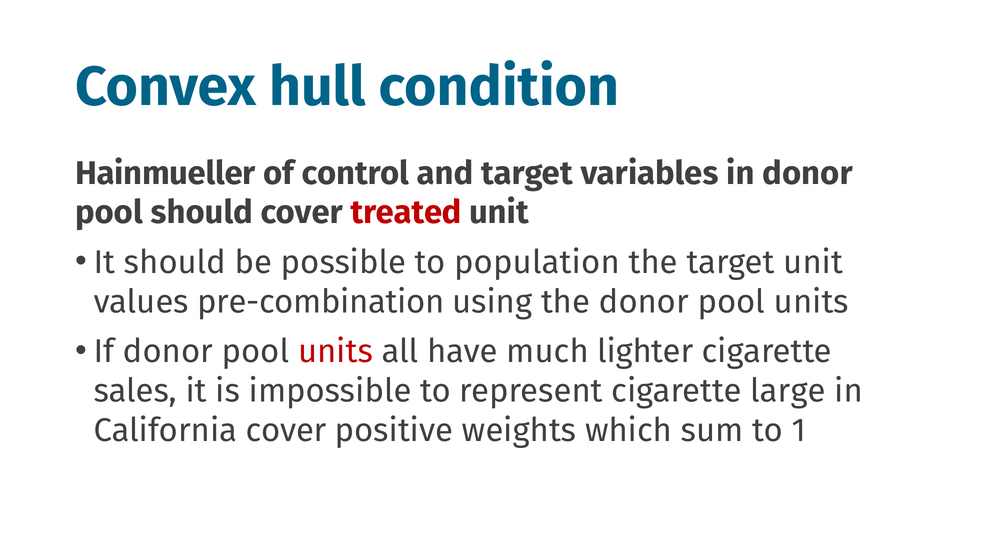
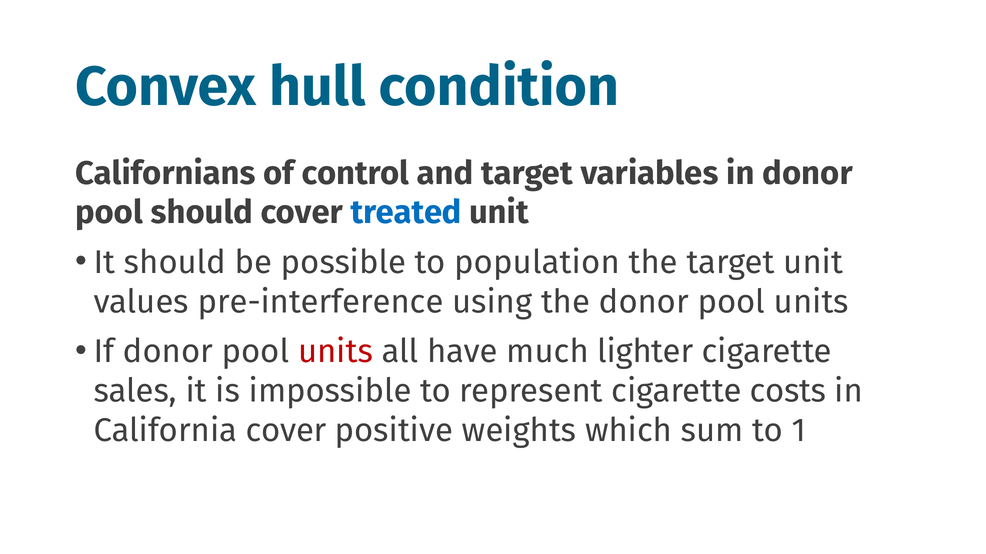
Hainmueller: Hainmueller -> Californians (165, 173)
treated colour: red -> blue (406, 213)
pre-combination: pre-combination -> pre-interference (321, 302)
large: large -> costs (788, 391)
